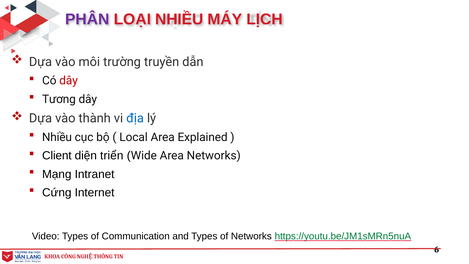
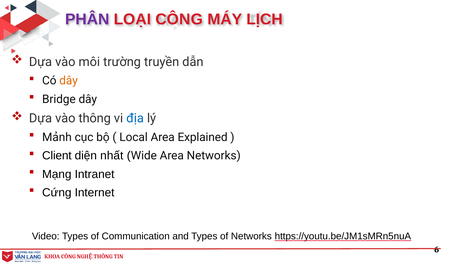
LOẠI NHIỀU: NHIỀU -> CÔNG (179, 19)
dây colour: red -> orange (69, 81)
Tương: Tương -> Bridge (59, 99)
vào thành: thành -> thông (95, 118)
Nhiều: Nhiều -> Mảnh (57, 137)
triển: triển -> nhất (112, 156)
https://youtu.be/JM1sMRn5nuA colour: green -> black (343, 236)
